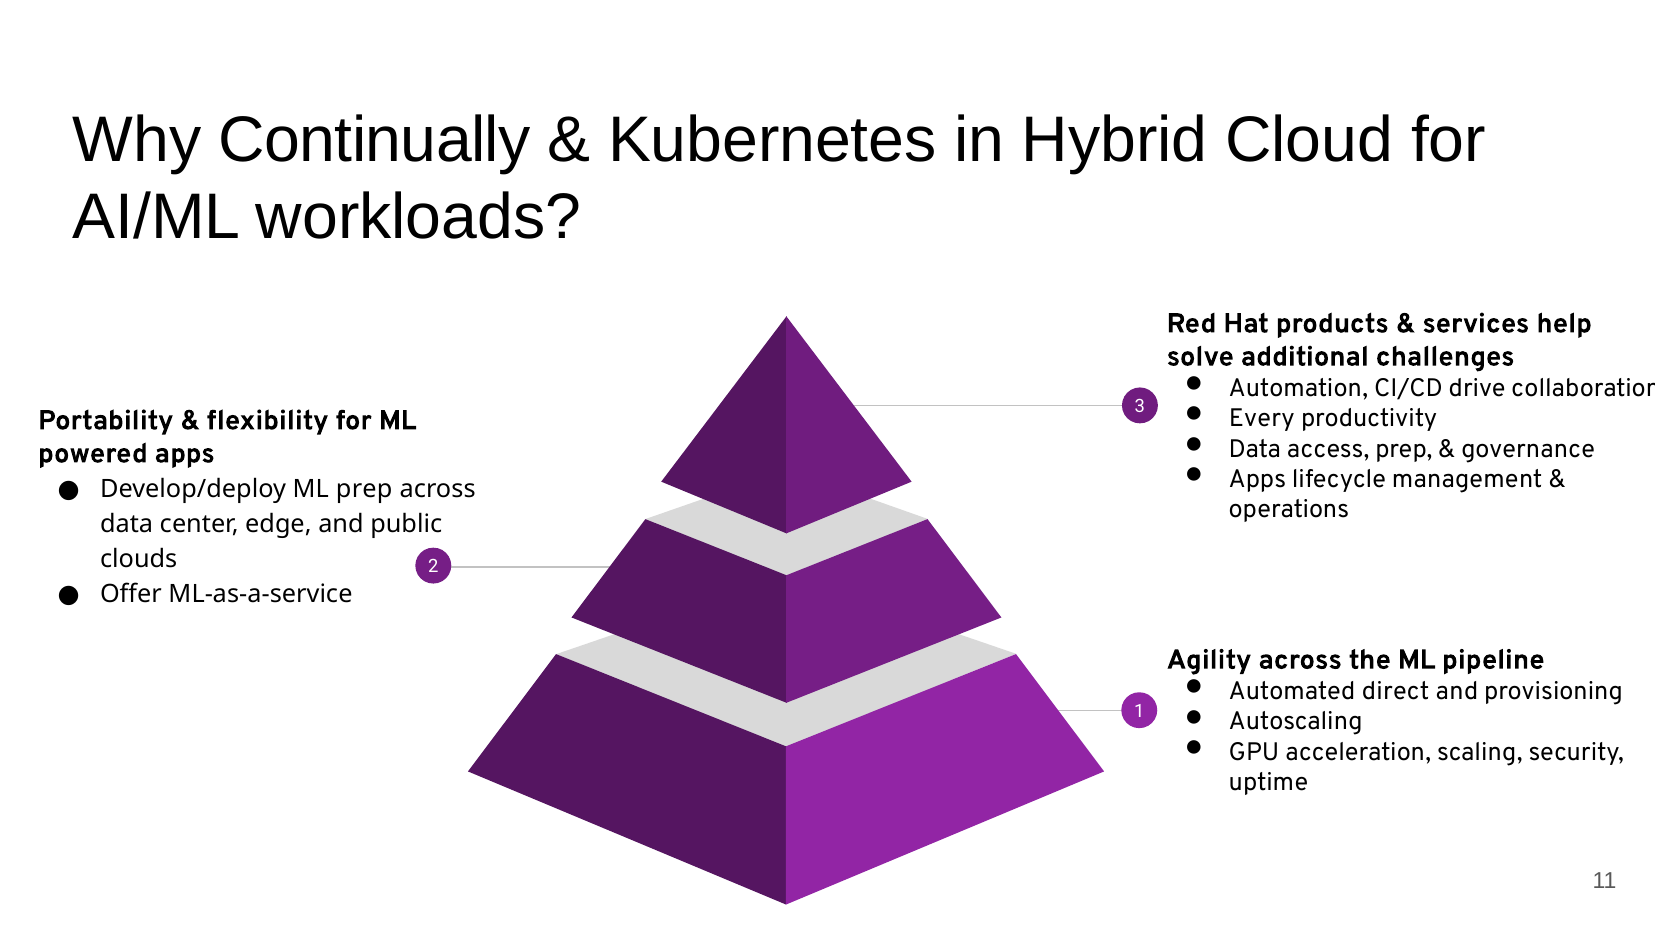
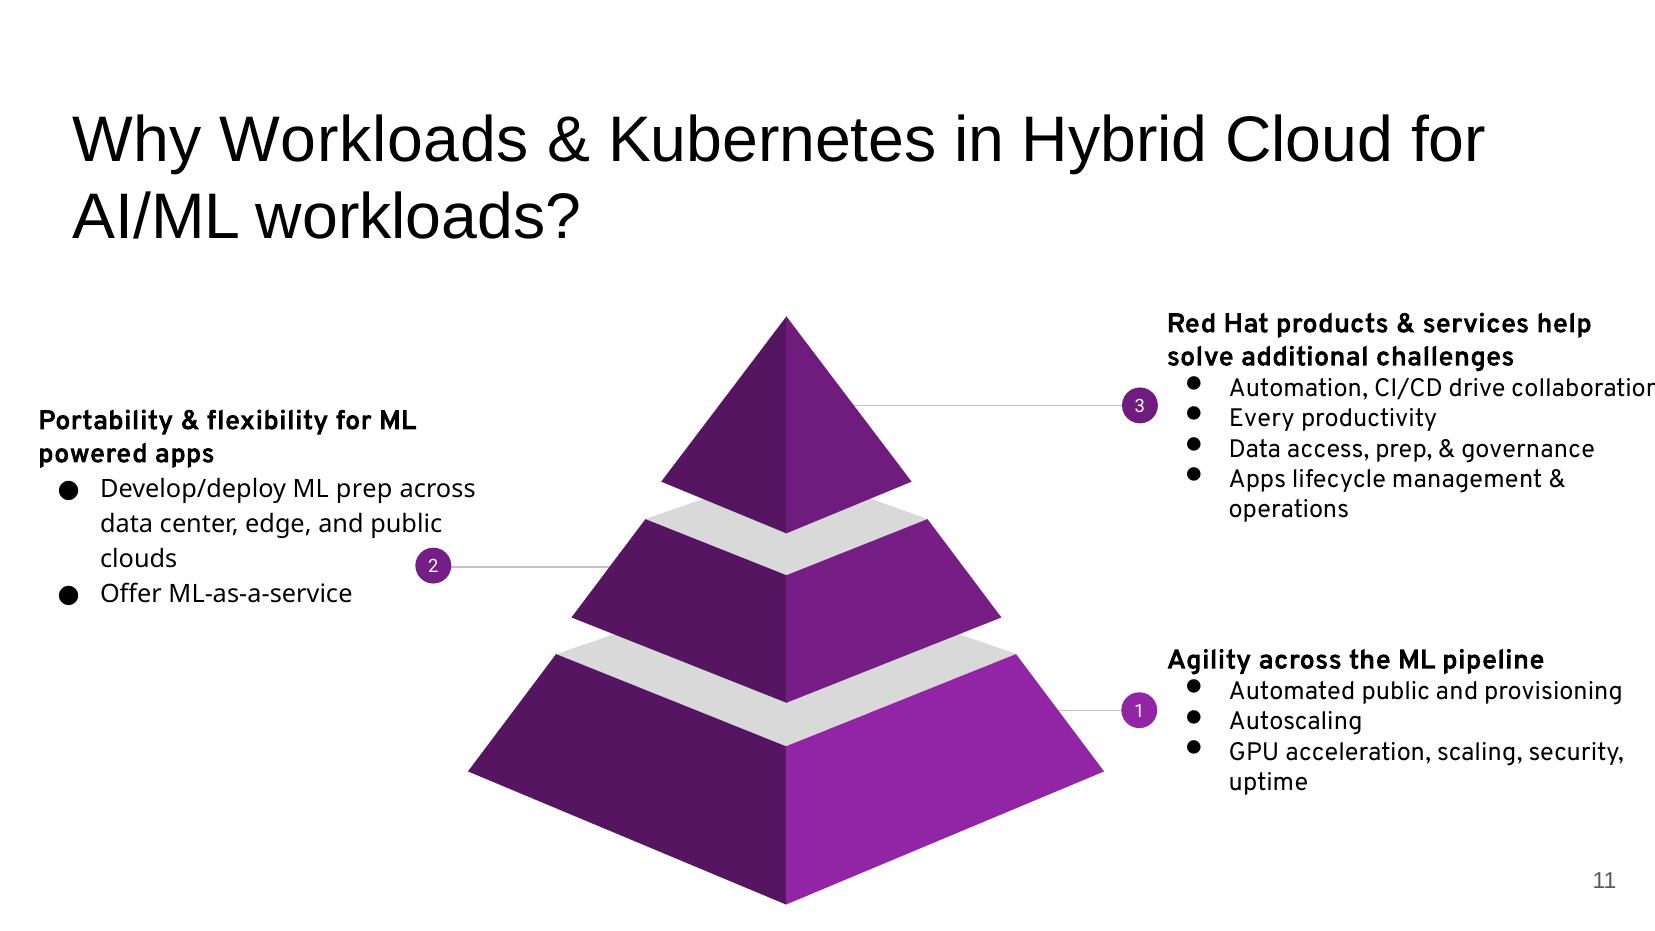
Why Continually: Continually -> Workloads (374, 140)
Automated direct: direct -> public (1396, 691)
